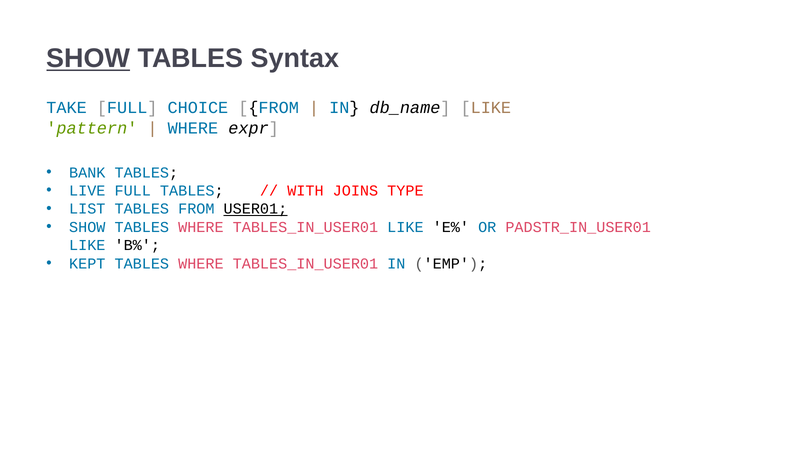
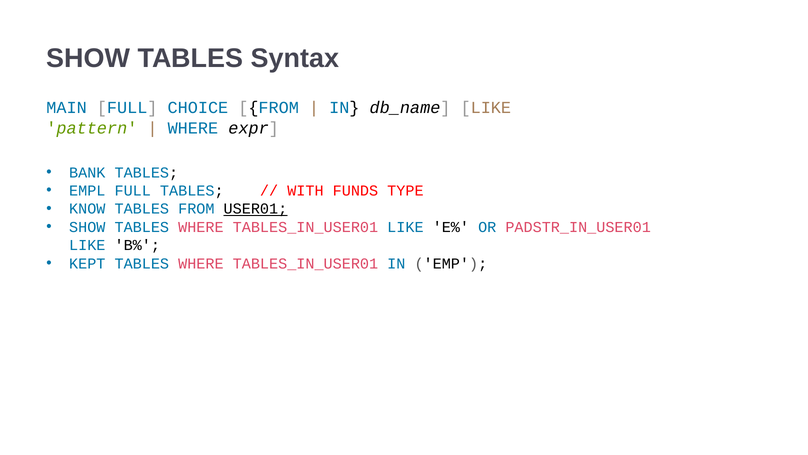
SHOW underline: present -> none (88, 58)
TAKE: TAKE -> MAIN (67, 108)
LIVE: LIVE -> EMPL (87, 190)
JOINS: JOINS -> FUNDS (355, 190)
LIST: LIST -> KNOW (87, 209)
